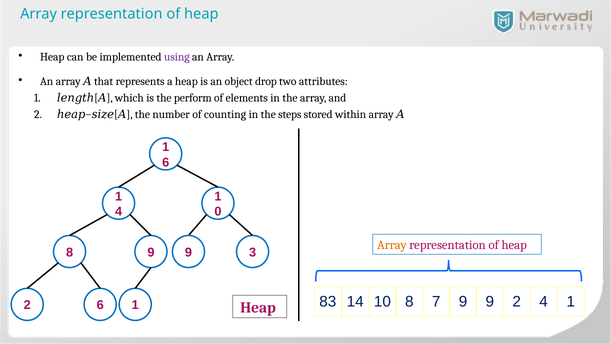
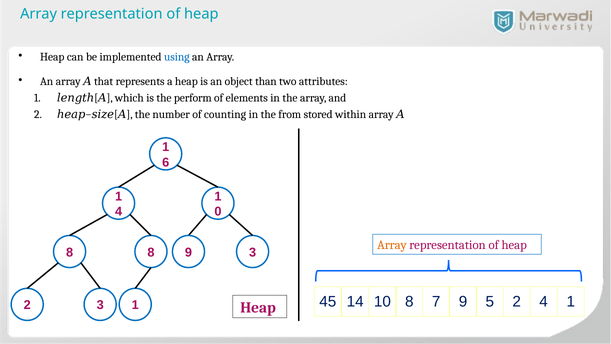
using colour: purple -> blue (177, 57)
drop: drop -> than (266, 81)
steps: steps -> from (290, 114)
8 9: 9 -> 8 (151, 252)
2 6: 6 -> 3 (100, 305)
83: 83 -> 45 (328, 302)
7 9 9: 9 -> 5 (490, 301)
